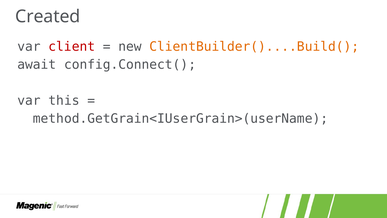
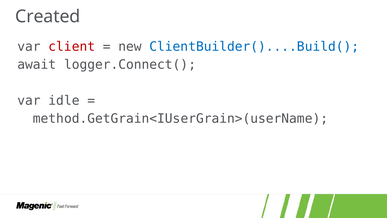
ClientBuilder()....Build( colour: orange -> blue (254, 46)
config.Connect(: config.Connect( -> logger.Connect( (130, 64)
this: this -> idle (64, 100)
